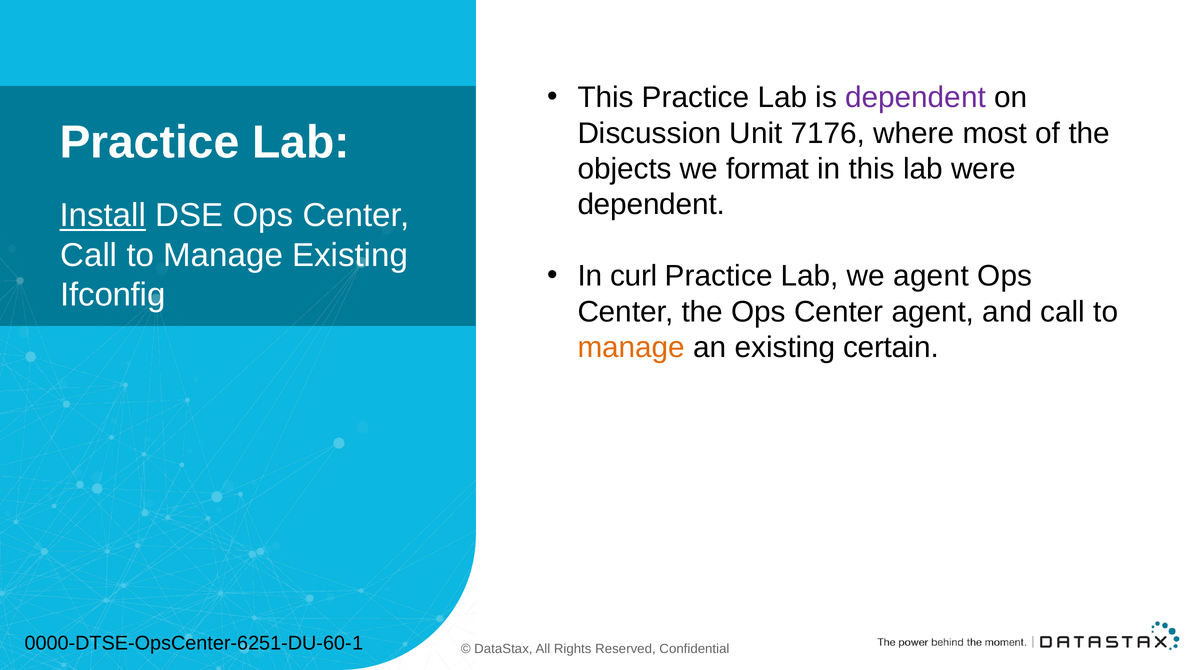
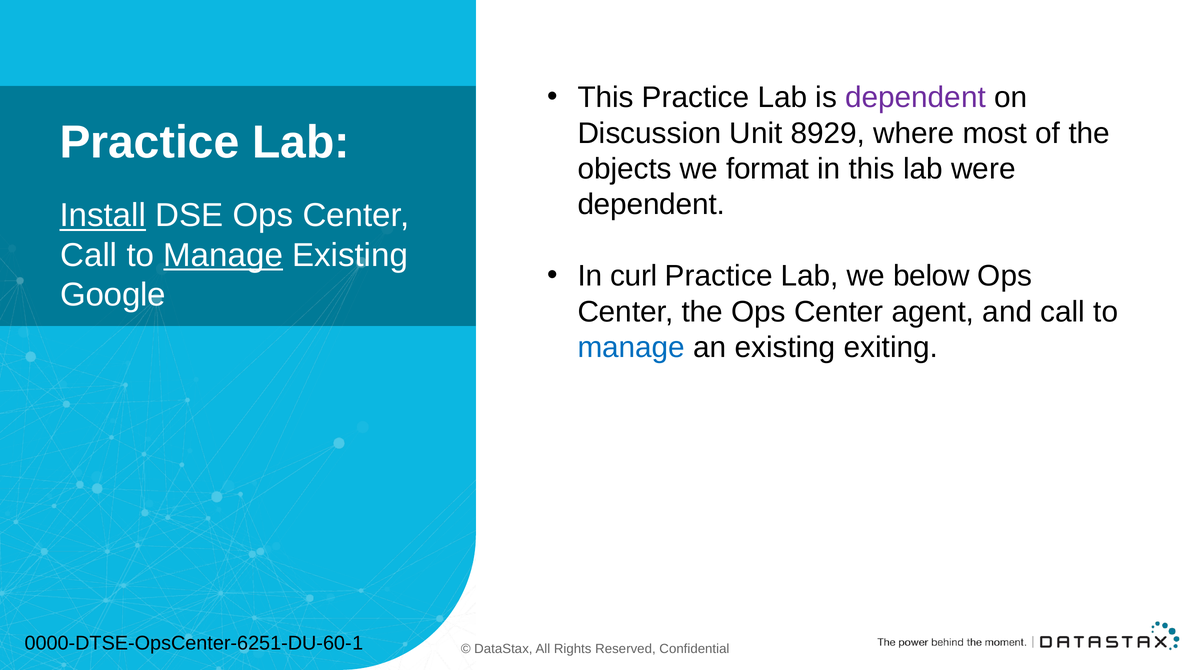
7176: 7176 -> 8929 (828, 133)
Manage underline: none -> present (223, 255)
we agent: agent -> below (931, 276)
Ifconfig: Ifconfig -> Google (113, 295)
manage colour: orange -> blue (631, 348)
certain: certain -> exiting (891, 348)
